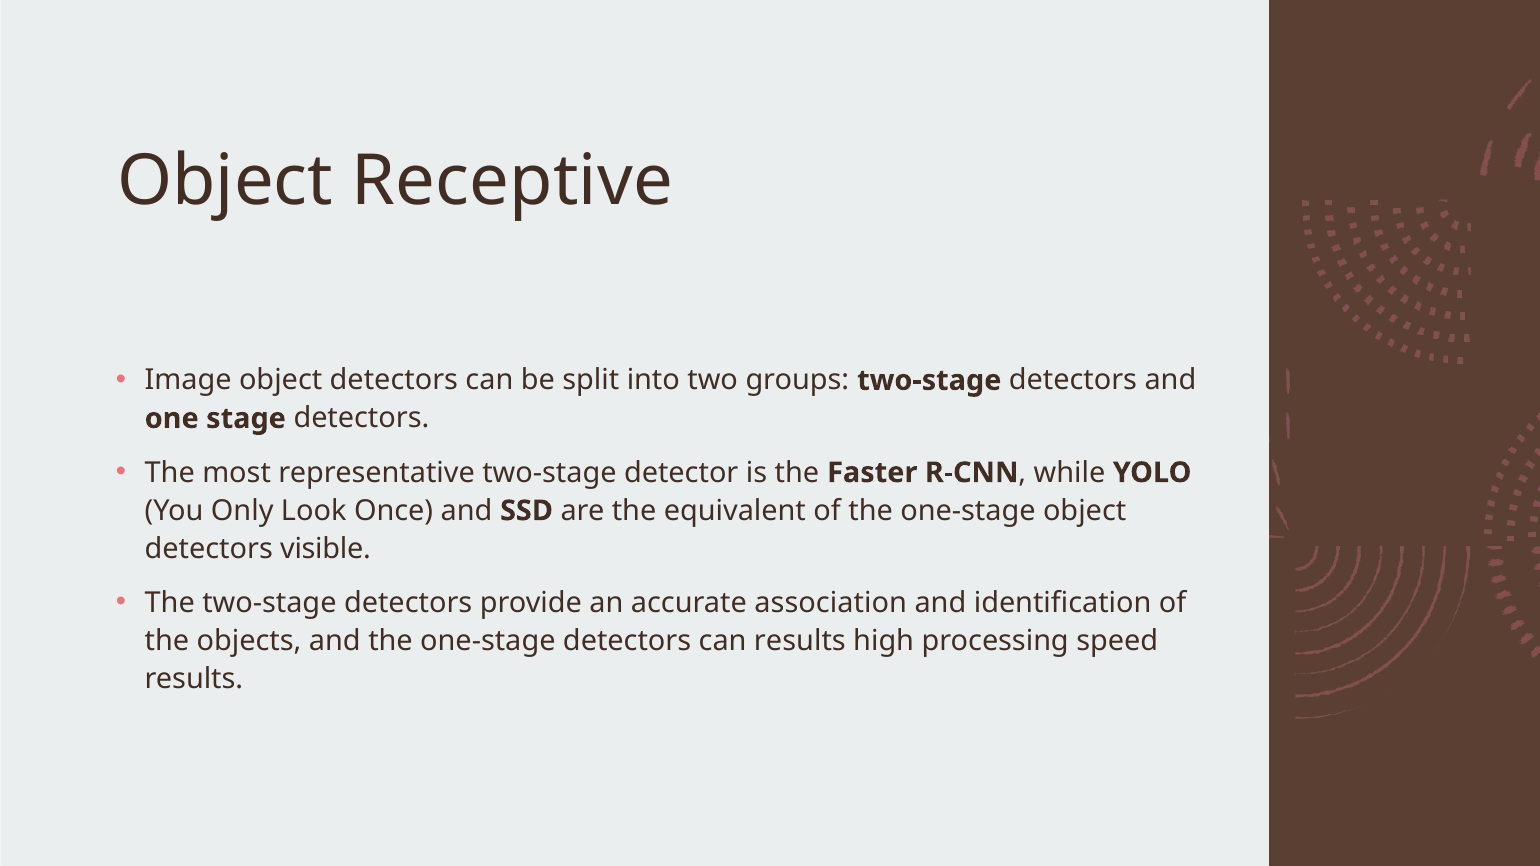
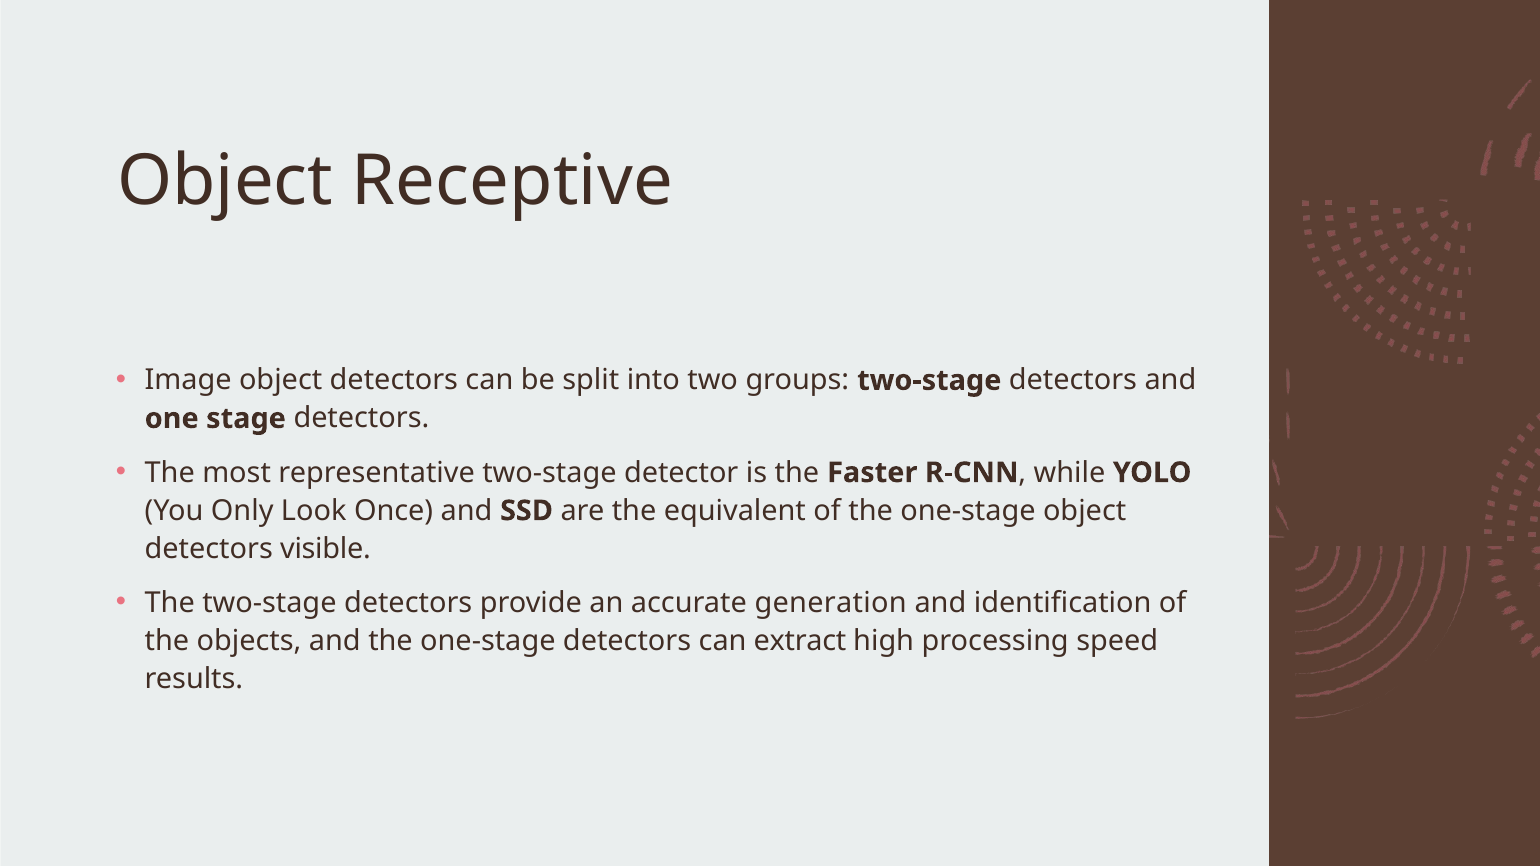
association: association -> generation (831, 603)
can results: results -> extract (800, 641)
